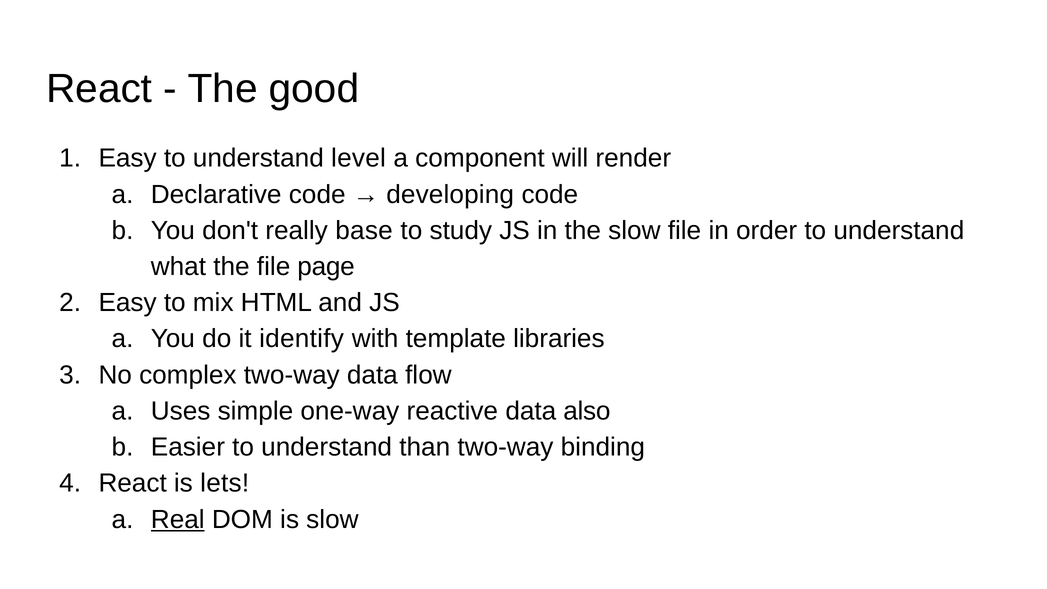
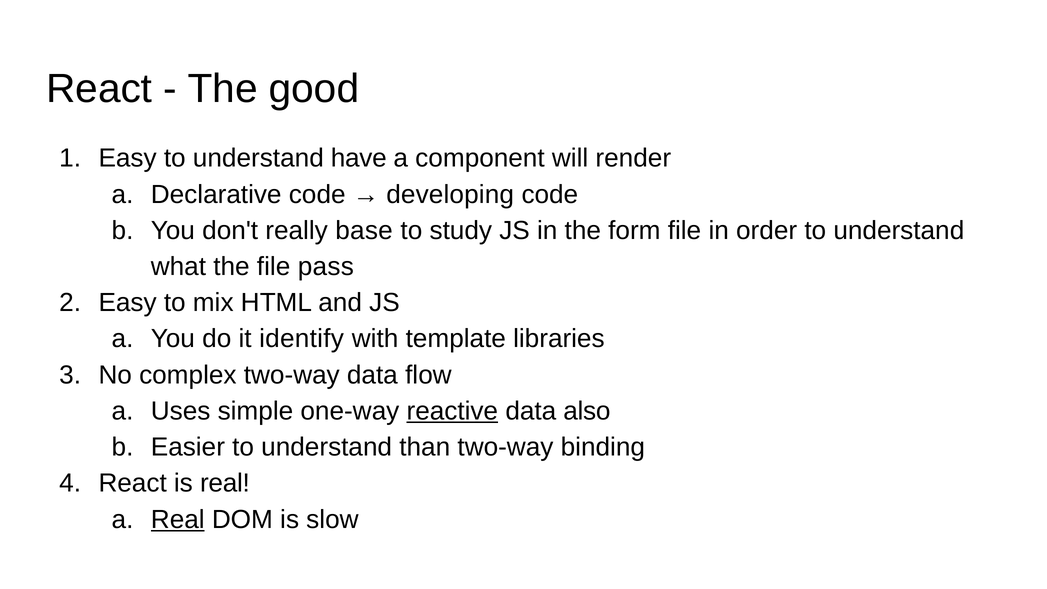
level: level -> have (359, 158)
the slow: slow -> form (634, 230)
page: page -> pass (326, 267)
reactive underline: none -> present (452, 411)
is lets: lets -> real (225, 483)
